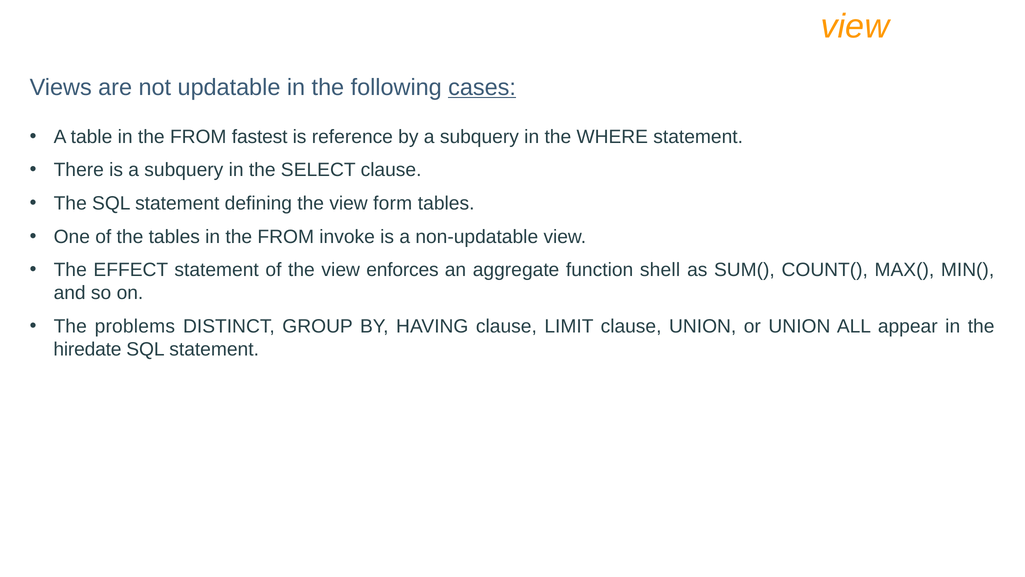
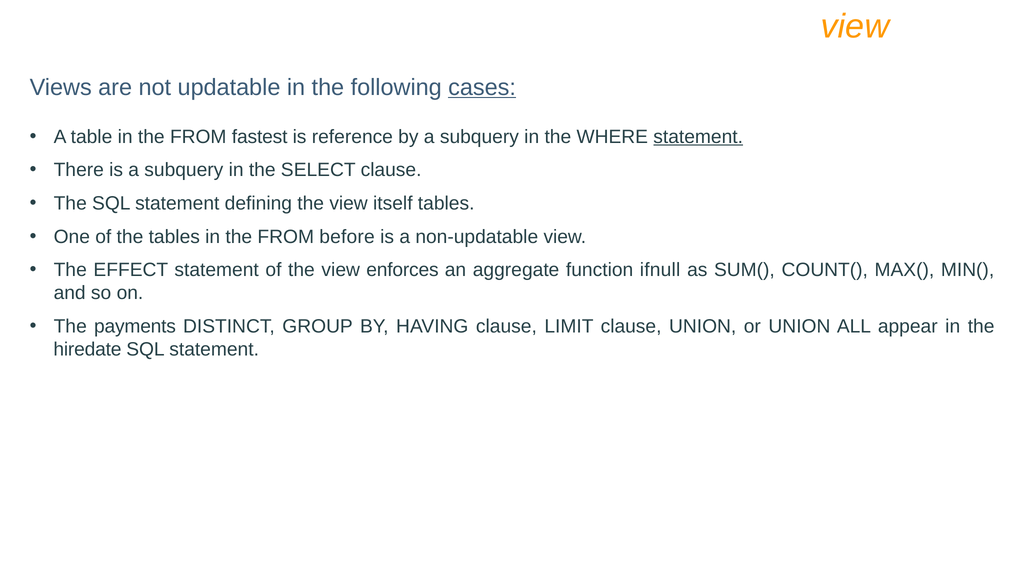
statement underline: none -> present (698, 137)
form: form -> itself (393, 203)
invoke: invoke -> before (347, 237)
shell: shell -> ifnull (660, 270)
problems: problems -> payments (135, 326)
